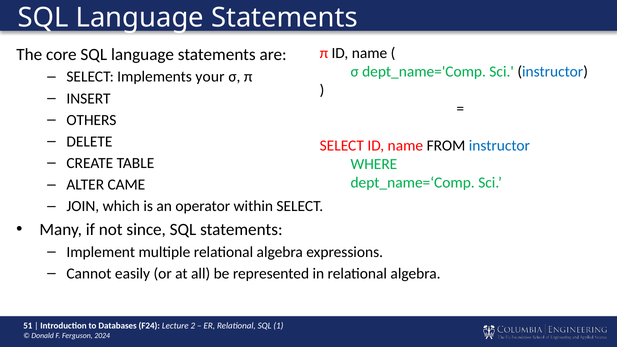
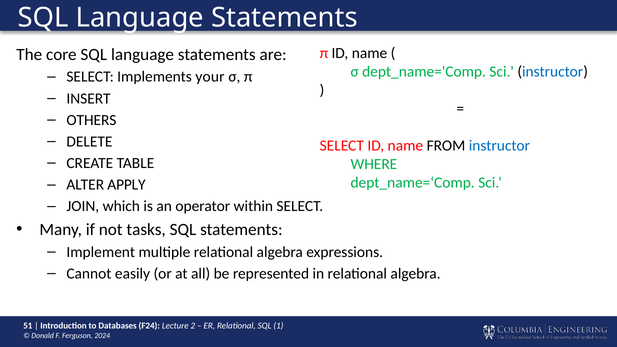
CAME: CAME -> APPLY (126, 185)
since: since -> tasks (146, 230)
